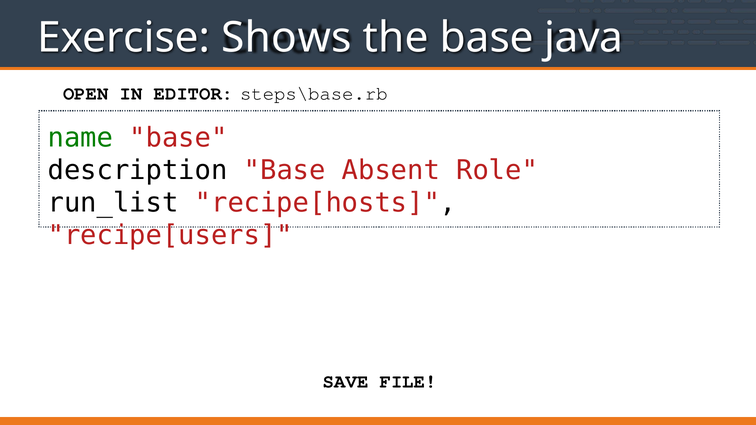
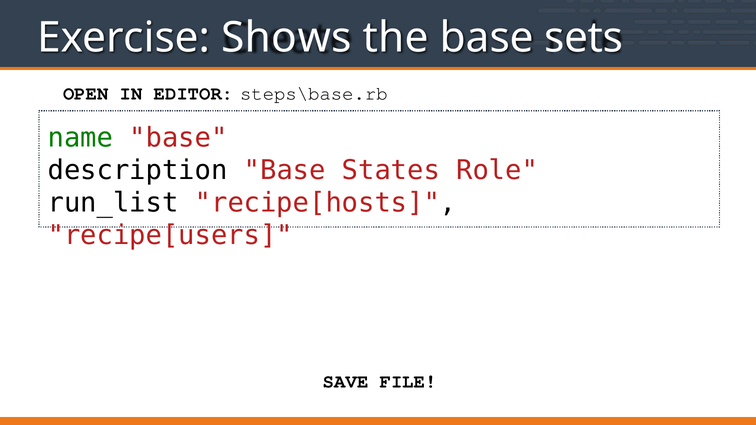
java: java -> sets (584, 38)
Absent: Absent -> States (391, 170)
